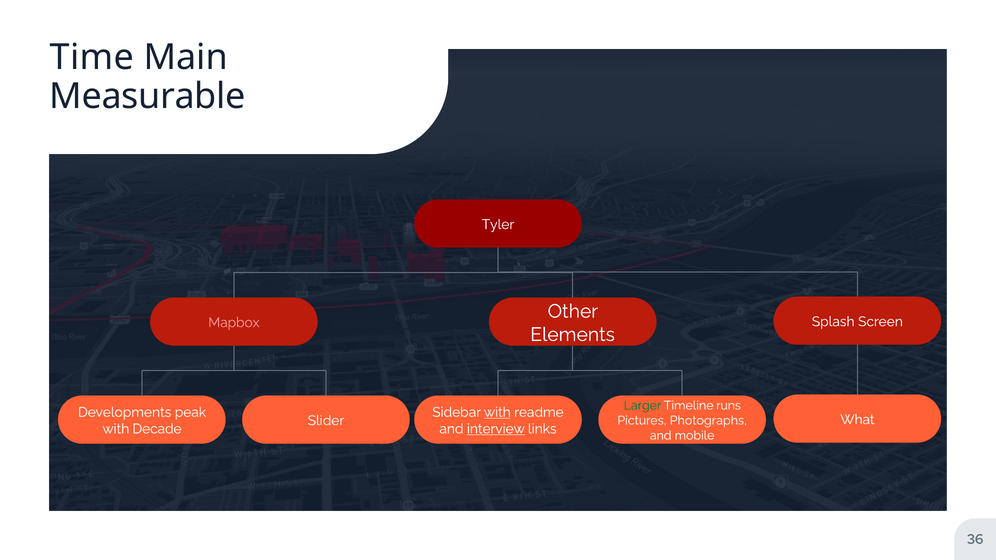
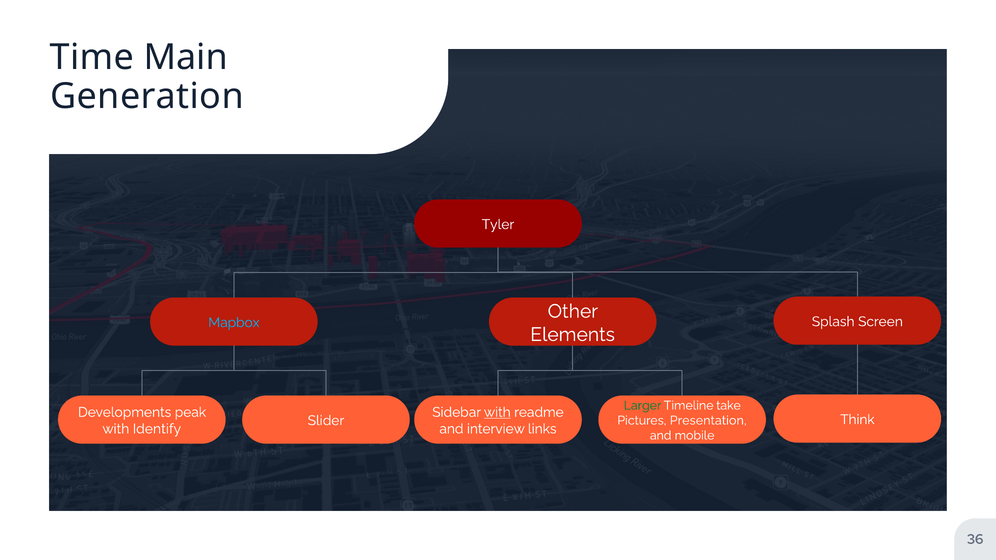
Measurable: Measurable -> Generation (147, 96)
Mapbox colour: pink -> light blue (234, 323)
runs: runs -> take (729, 406)
What: What -> Think (857, 420)
Photographs: Photographs -> Presentation (708, 421)
Decade: Decade -> Identify (157, 429)
interview underline: present -> none (496, 429)
